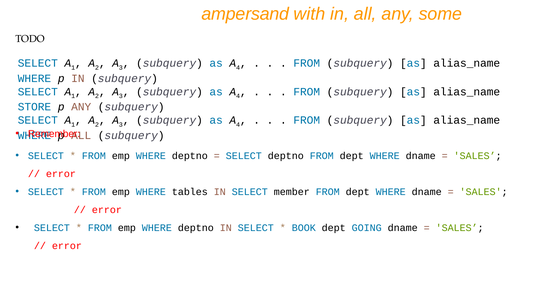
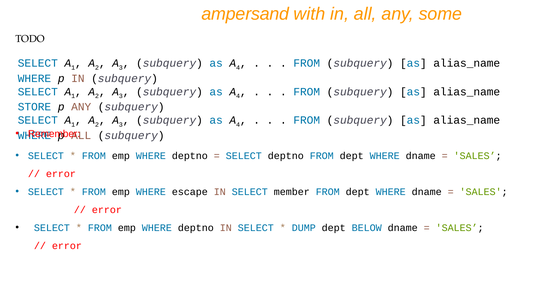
tables: tables -> escape (190, 192)
BOOK: BOOK -> DUMP (304, 228)
GOING: GOING -> BELOW (367, 228)
